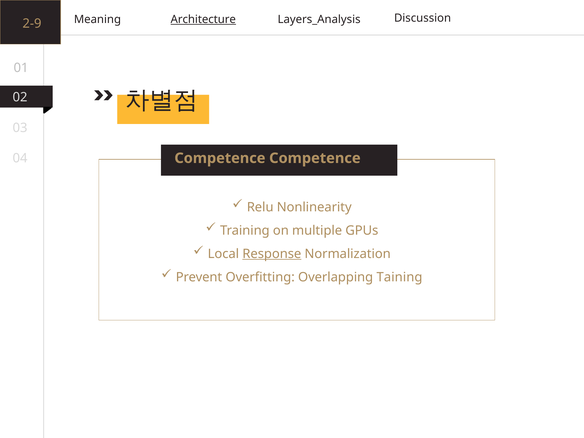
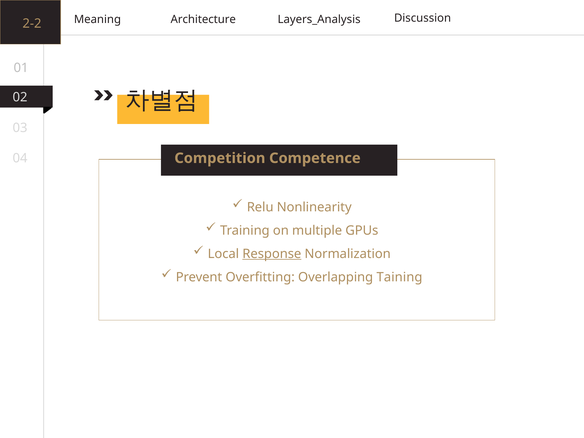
Architecture underline: present -> none (203, 19)
2-9: 2-9 -> 2-2 (32, 23)
Competence: Competence -> Competition (220, 158)
